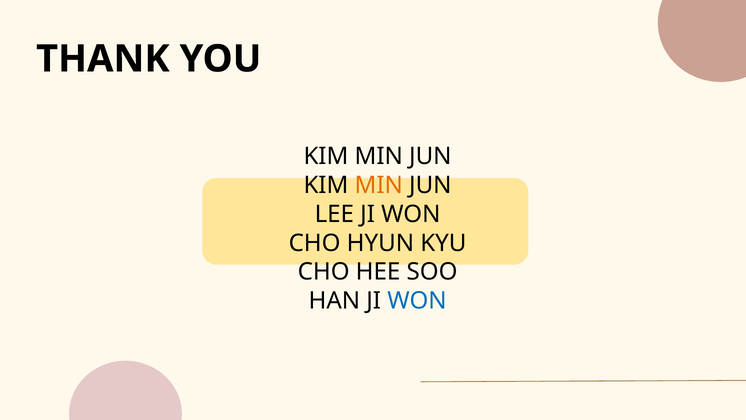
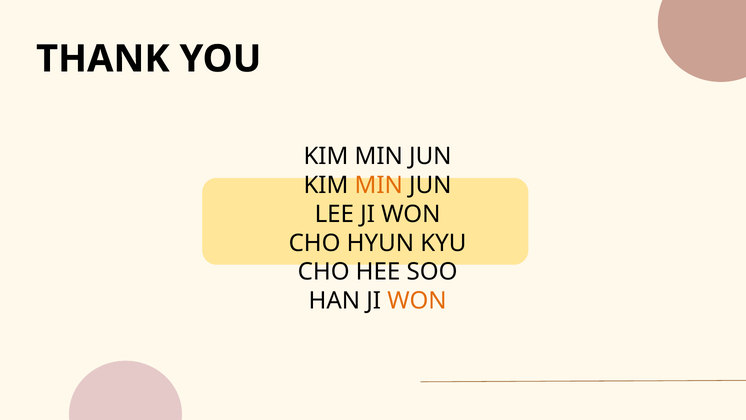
WON colour: blue -> orange (417, 301)
